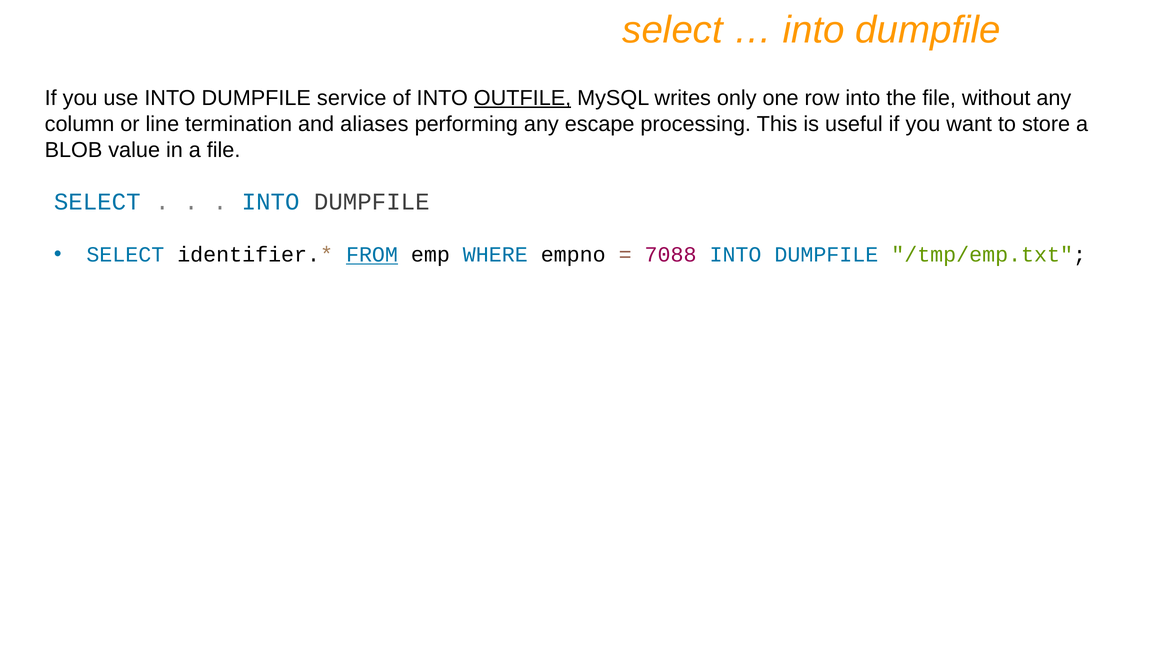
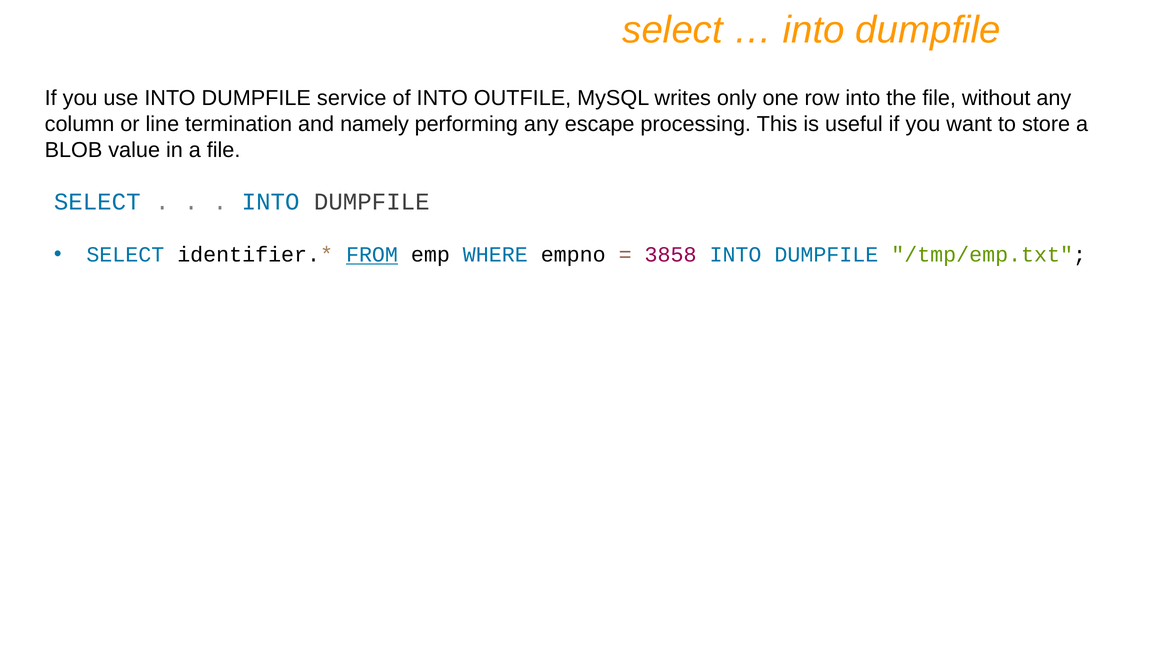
OUTFILE underline: present -> none (523, 98)
aliases: aliases -> namely (375, 124)
7088: 7088 -> 3858 (671, 255)
